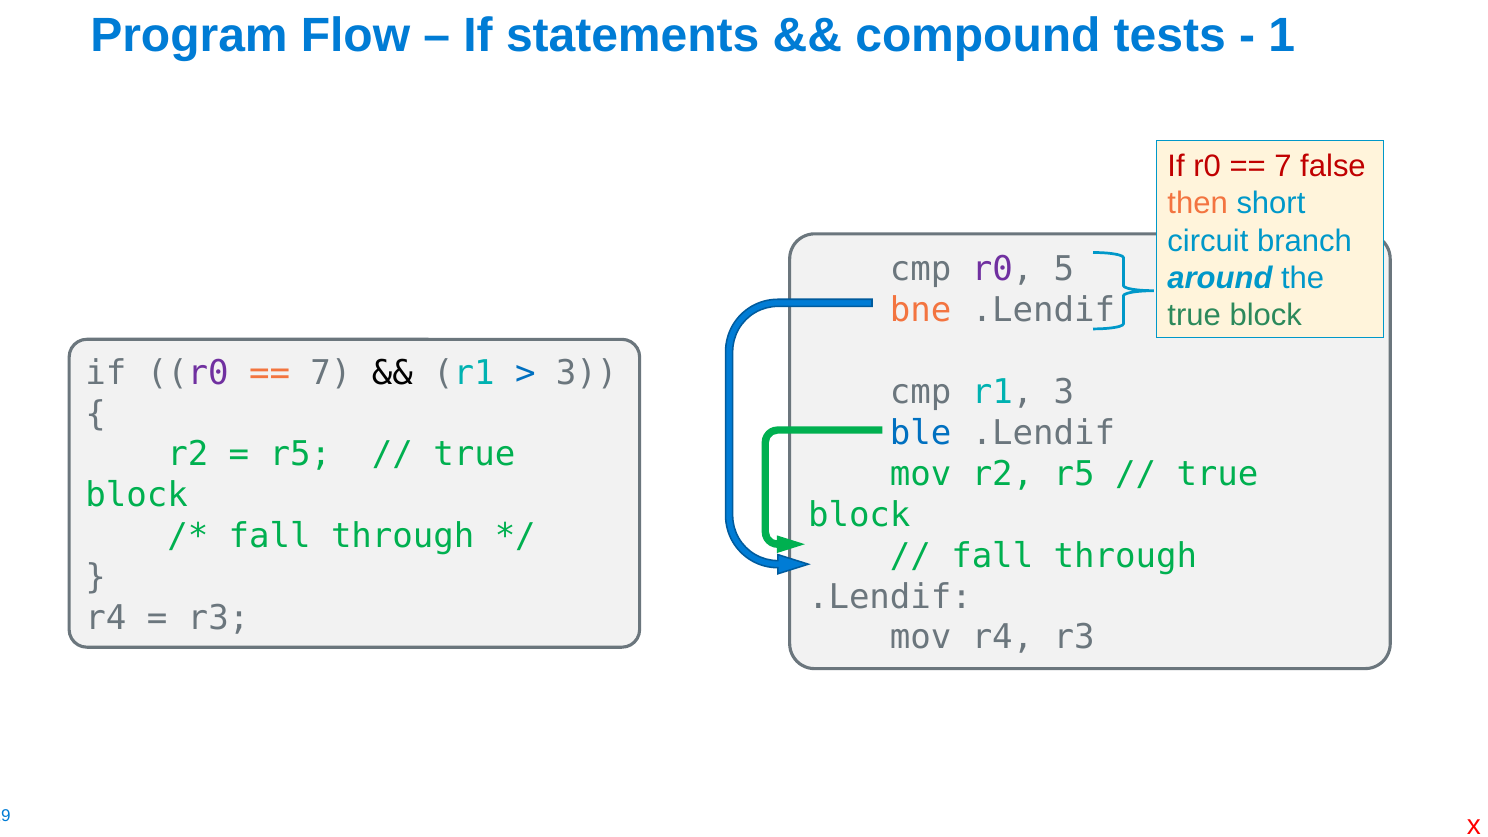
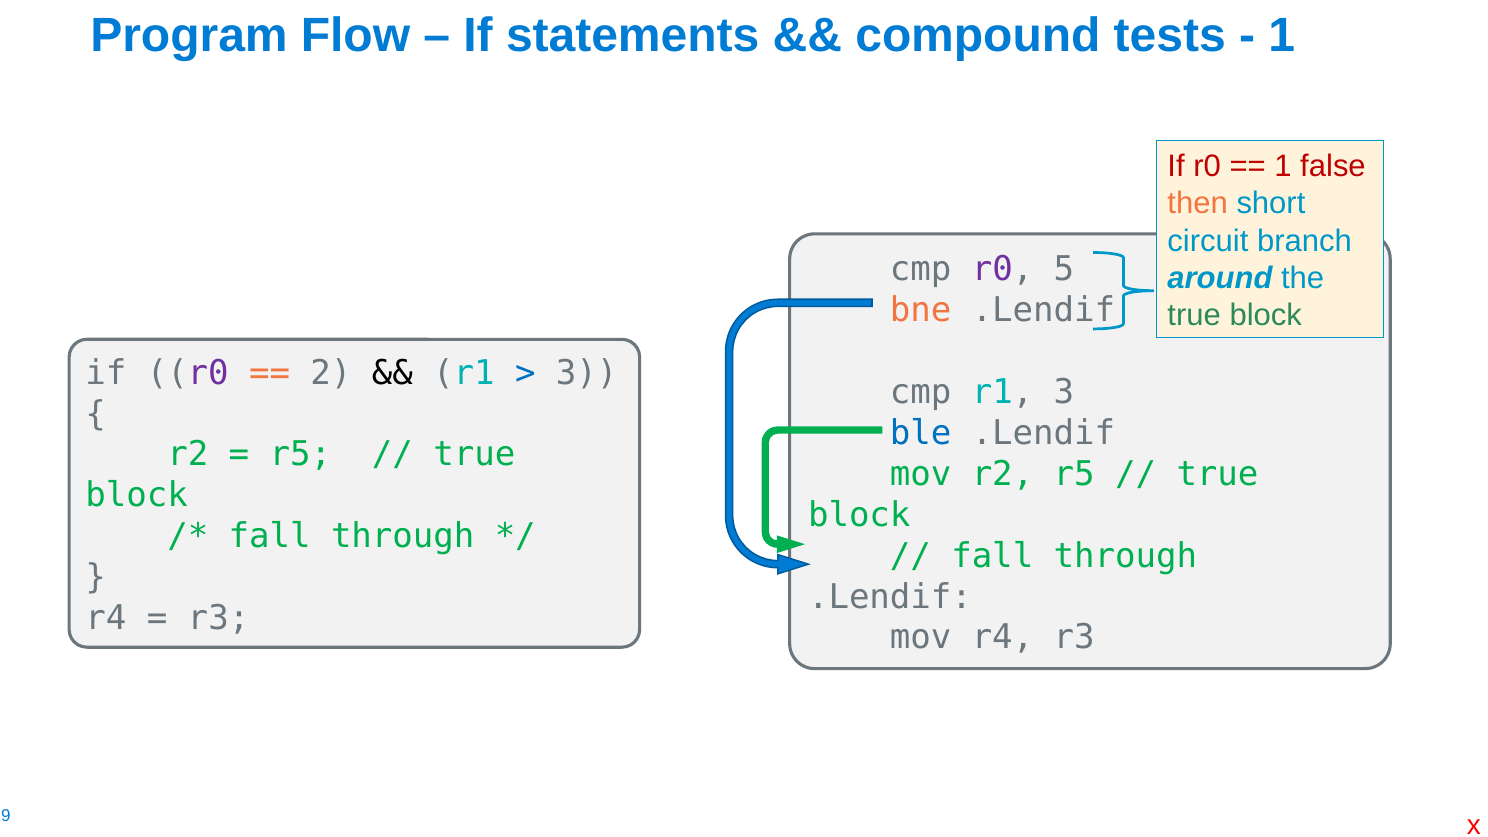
7: 7 -> 1 (1283, 167)
7: 7 -> 2 (331, 373)
